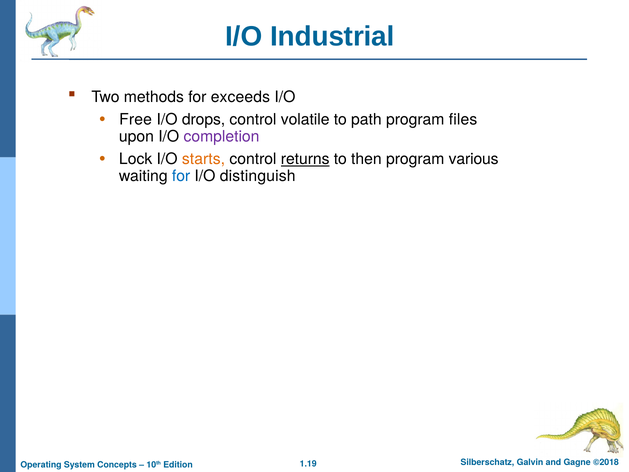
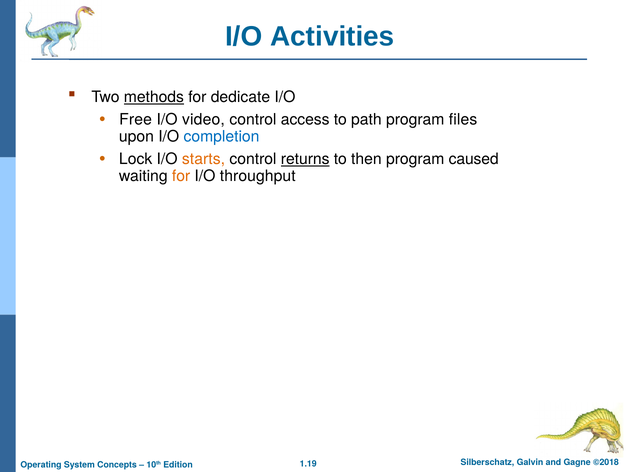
Industrial: Industrial -> Activities (332, 36)
methods underline: none -> present (154, 97)
exceeds: exceeds -> dedicate (240, 97)
drops: drops -> video (203, 120)
volatile: volatile -> access (305, 120)
completion colour: purple -> blue (222, 137)
various: various -> caused (474, 159)
for colour: blue -> orange (181, 176)
distinguish: distinguish -> throughput (258, 176)
